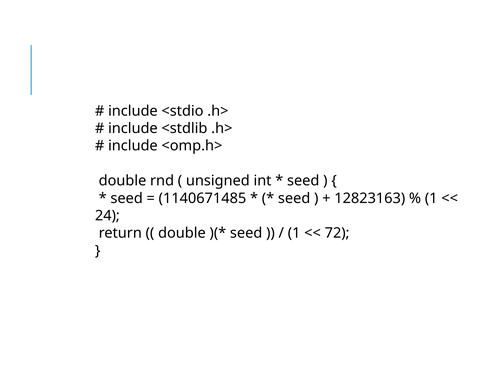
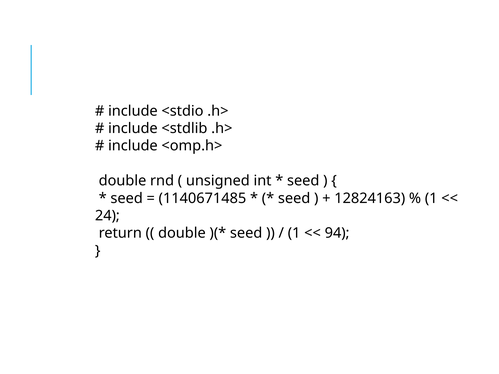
12823163: 12823163 -> 12824163 (370, 198)
72: 72 -> 94 (337, 233)
